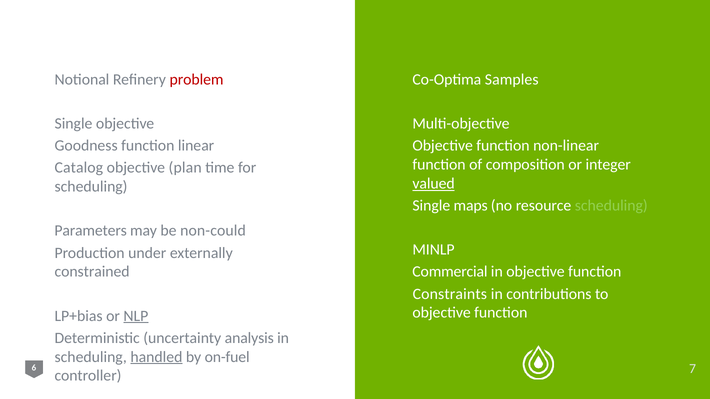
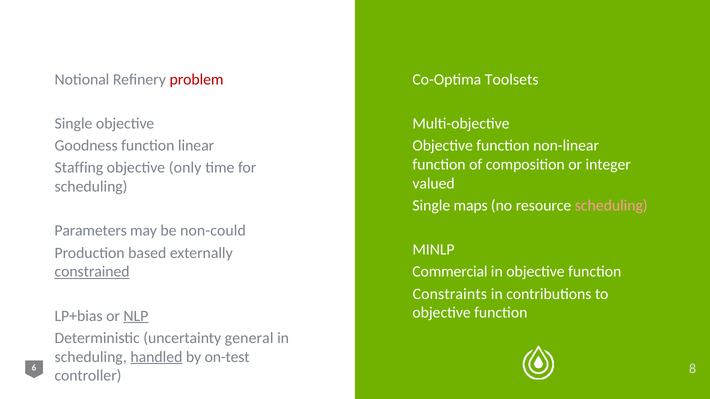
Samples: Samples -> Toolsets (512, 80)
Catalog: Catalog -> Staffing (79, 168)
plan: plan -> only (185, 168)
valued underline: present -> none (434, 184)
scheduling colour: light green -> pink (611, 206)
under: under -> based (147, 253)
constrained underline: none -> present (92, 272)
analysis: analysis -> general (249, 338)
on-fuel: on-fuel -> on-test (227, 357)
7: 7 -> 8 (693, 369)
